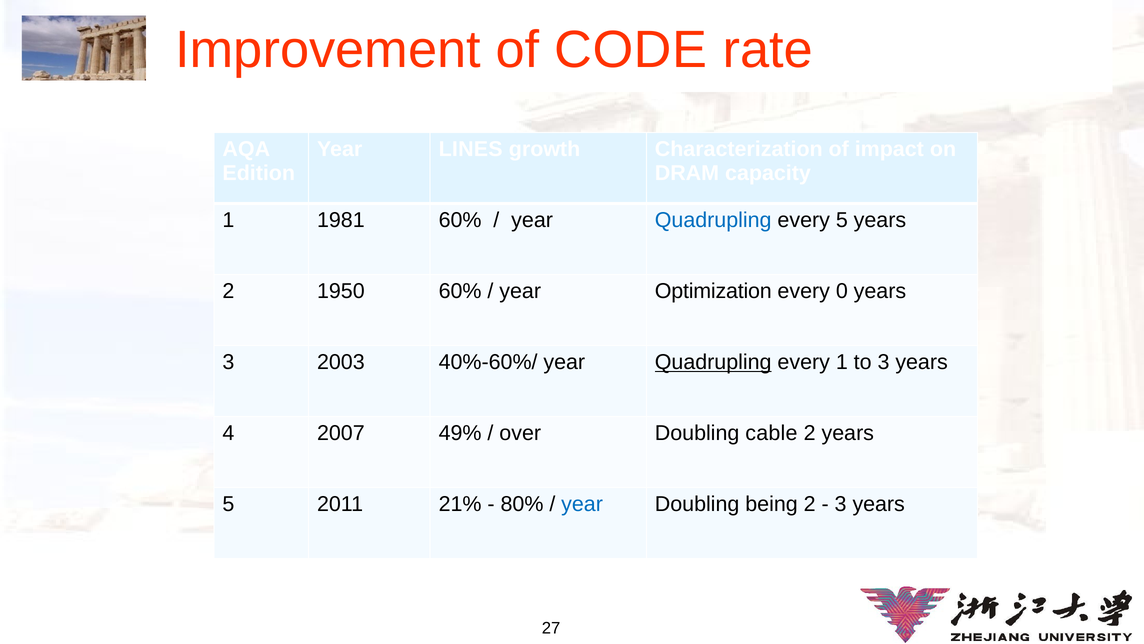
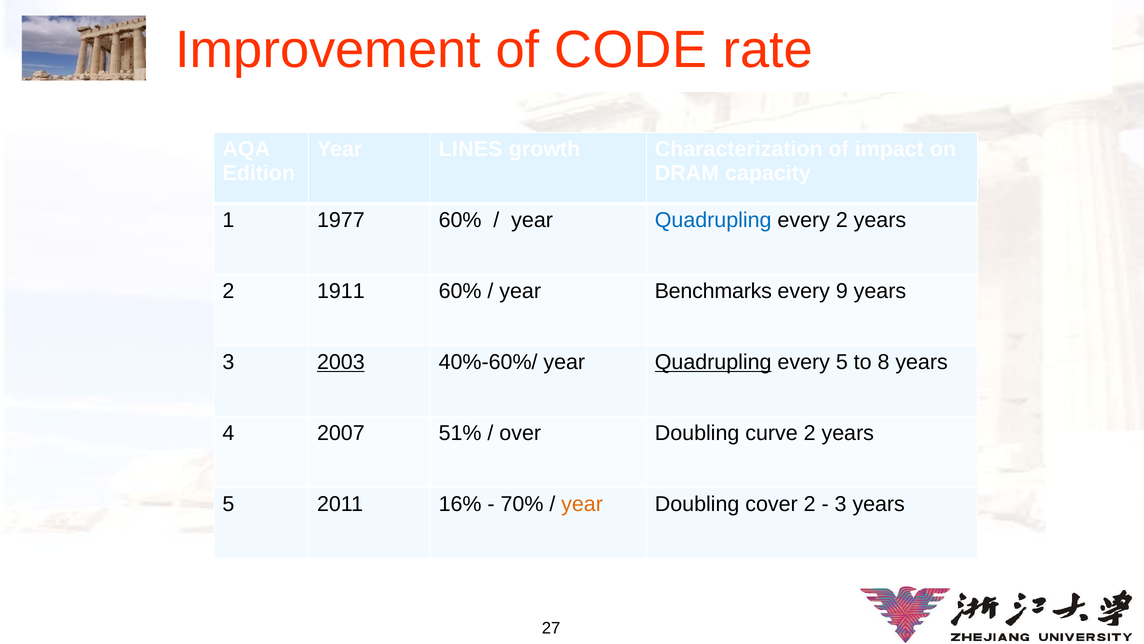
1981: 1981 -> 1977 (341, 220)
every 5: 5 -> 2 (842, 220)
1950: 1950 -> 1911 (341, 291)
Optimization: Optimization -> Benchmarks (713, 291)
0: 0 -> 9 (842, 291)
2003 underline: none -> present (341, 362)
every 1: 1 -> 5 (842, 362)
to 3: 3 -> 8 (884, 362)
49%: 49% -> 51% (460, 433)
cable: cable -> curve (772, 433)
21%: 21% -> 16% (460, 504)
80%: 80% -> 70% (522, 504)
year colour: blue -> orange (582, 504)
being: being -> cover (772, 504)
